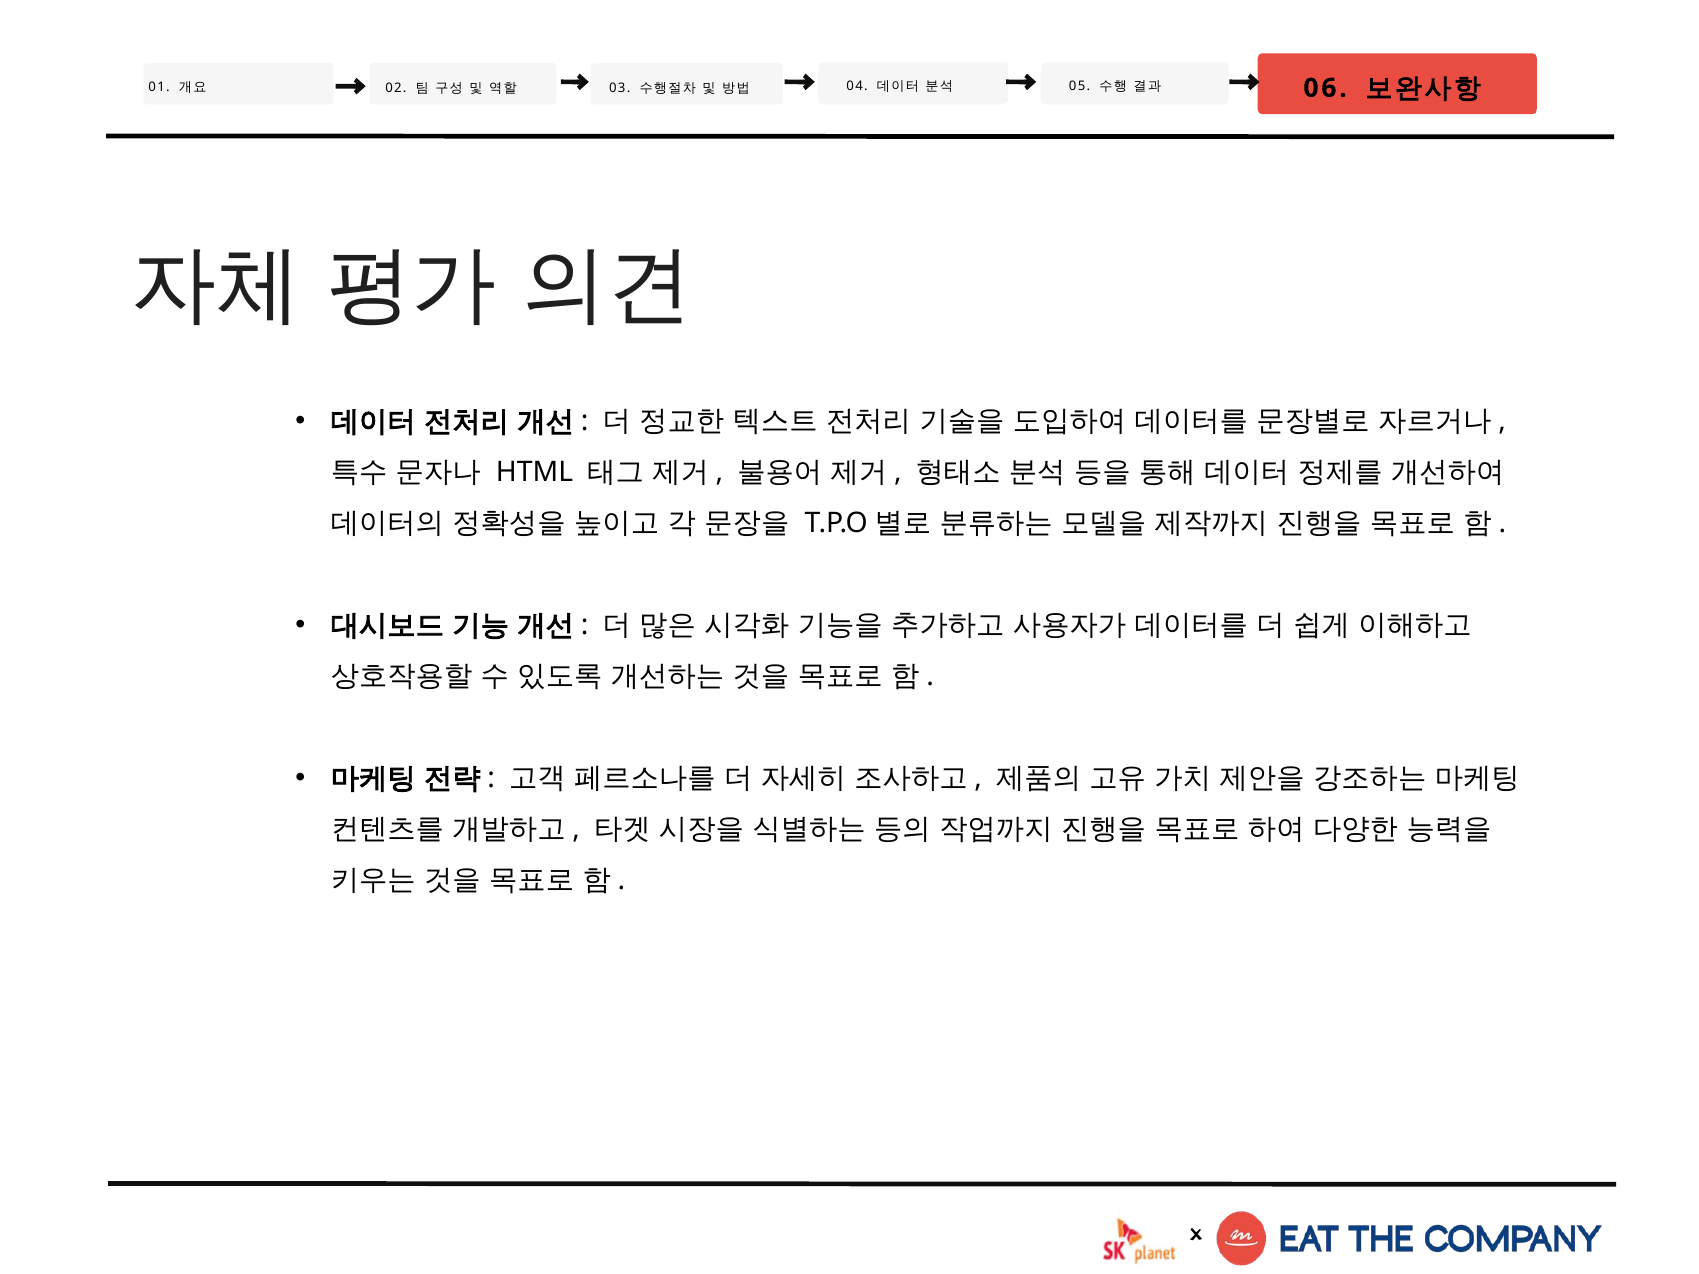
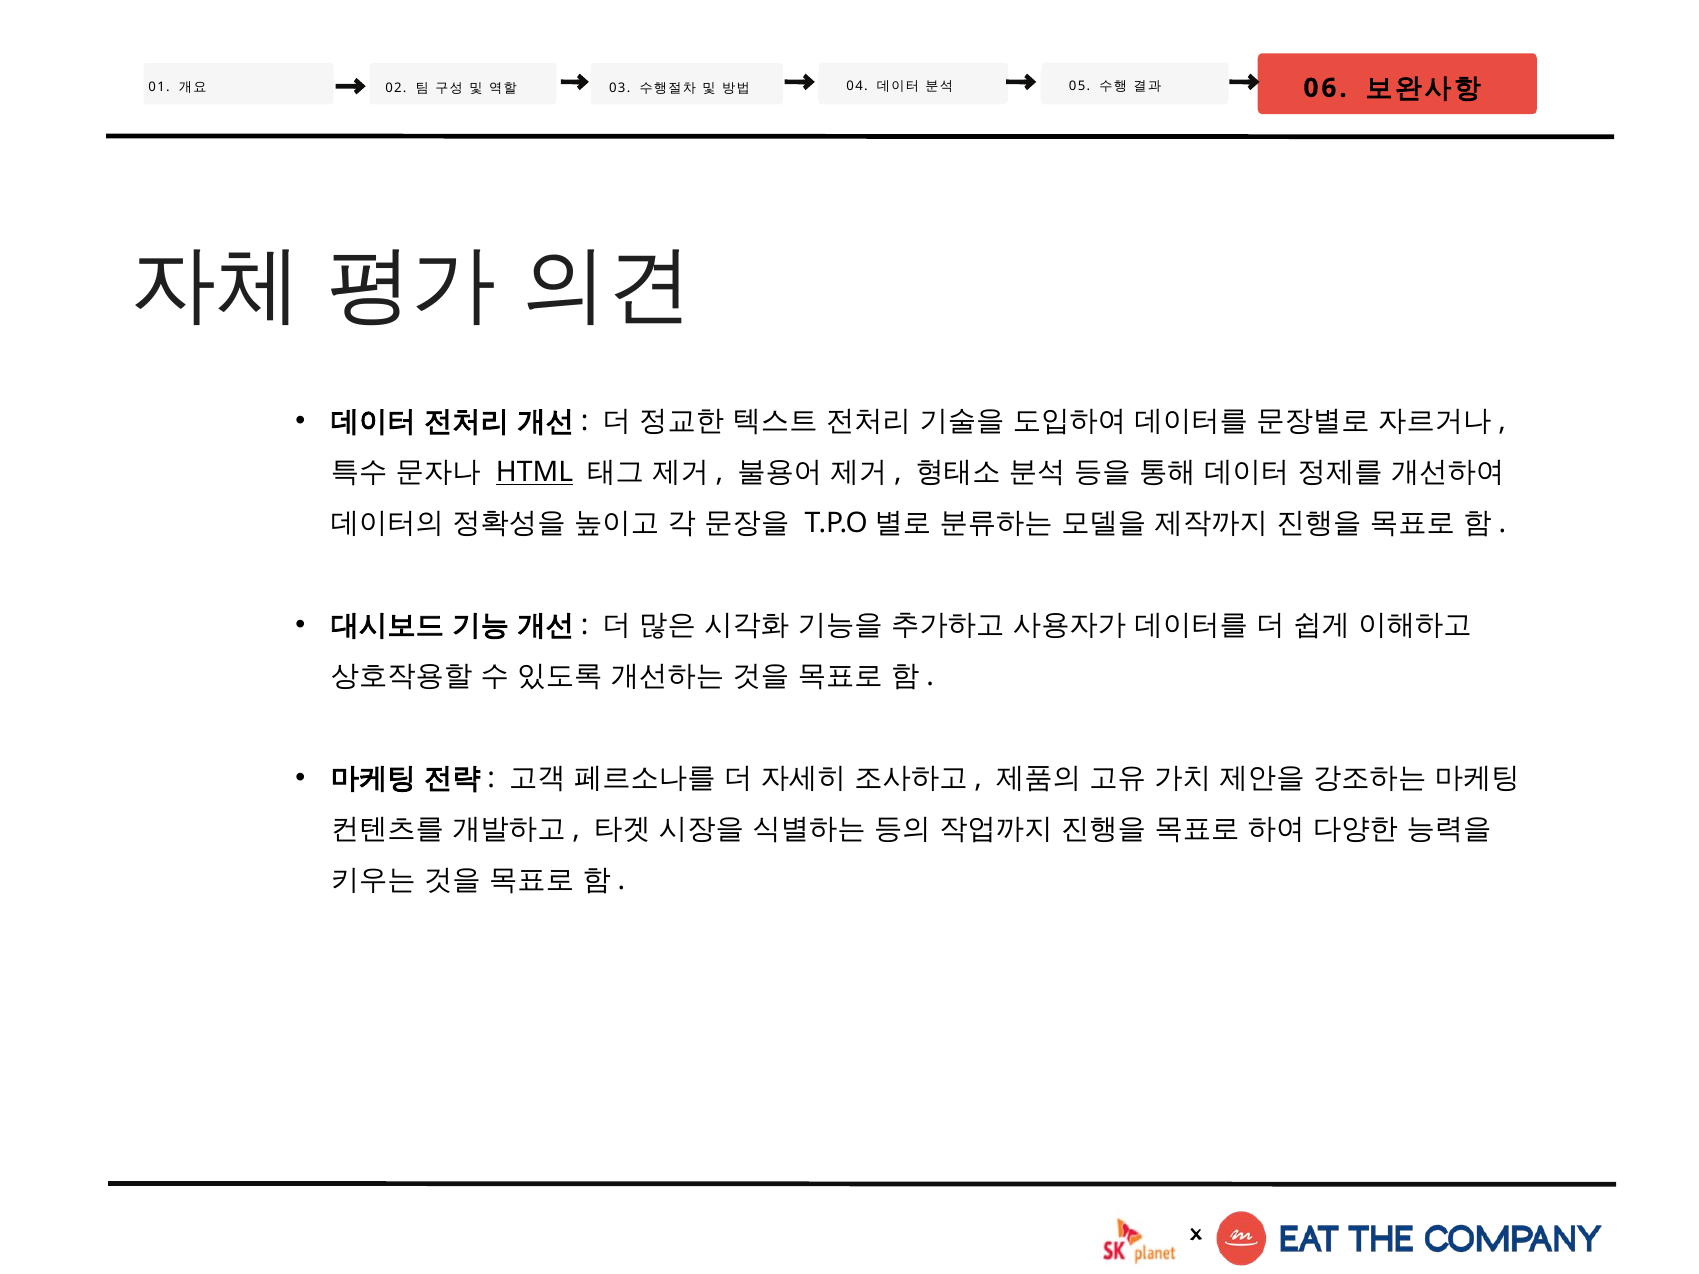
HTML underline: none -> present (535, 473)
